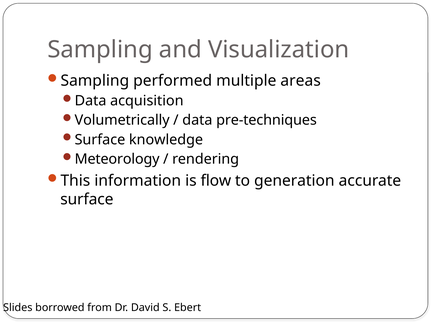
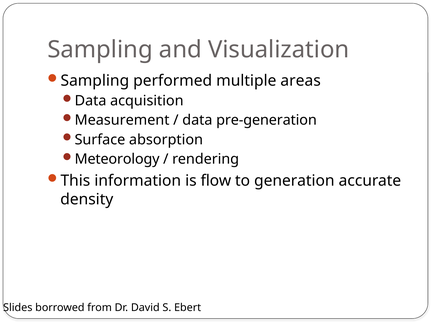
Volumetrically: Volumetrically -> Measurement (122, 120)
pre-techniques: pre-techniques -> pre-generation (266, 120)
knowledge: knowledge -> absorption (166, 140)
surface: surface -> density (87, 199)
